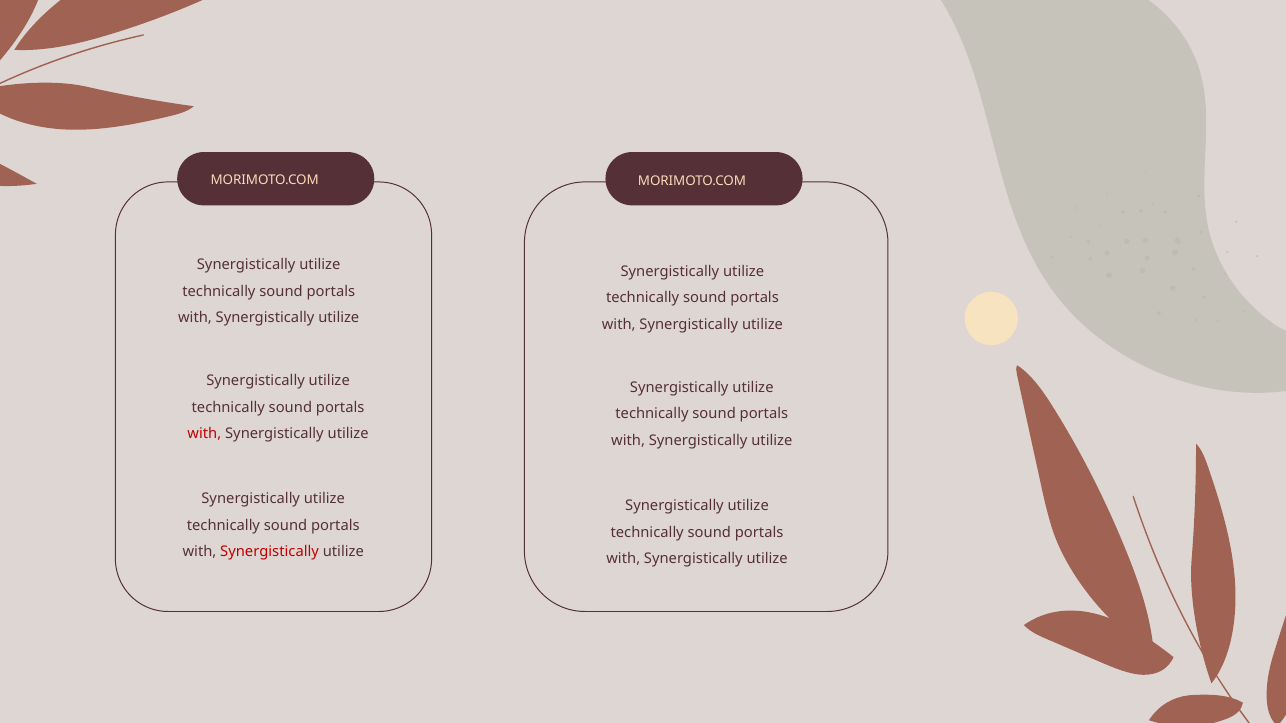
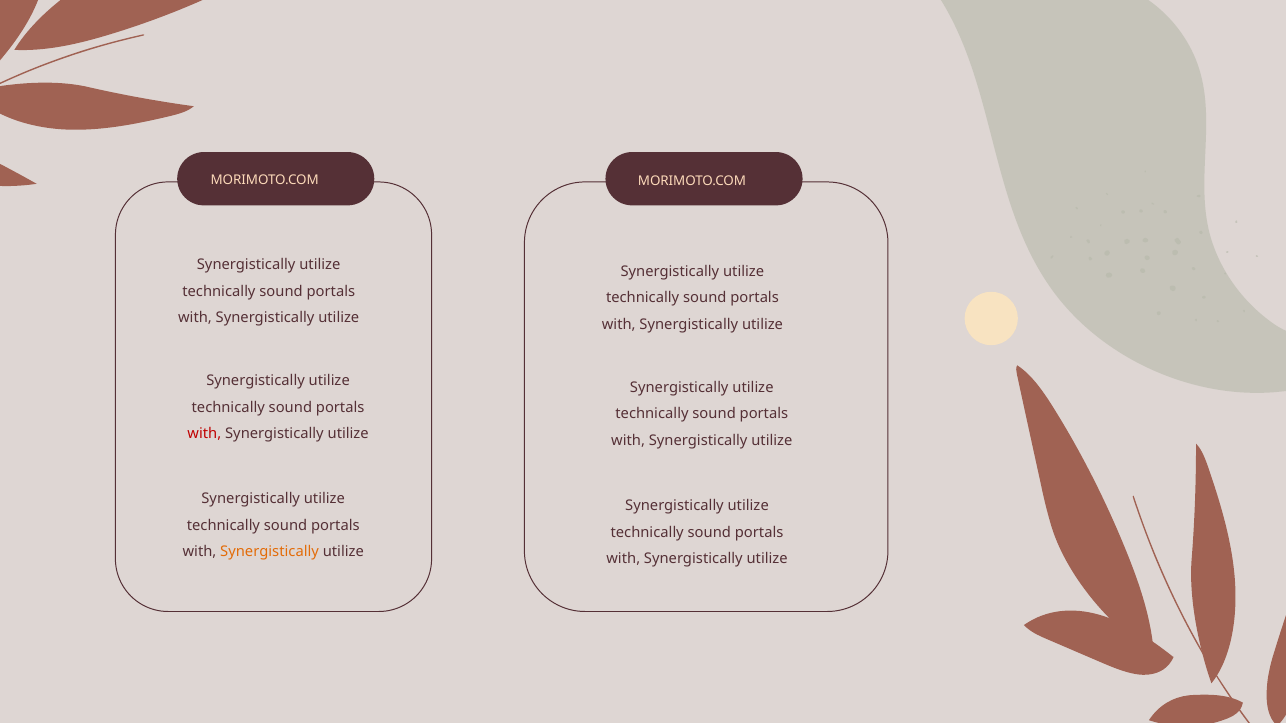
Synergistically colour: red -> orange (270, 552)
